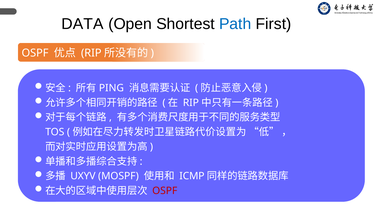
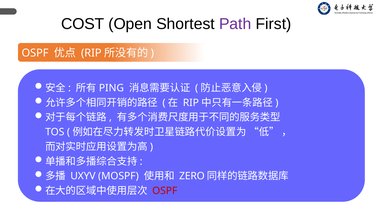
DATA: DATA -> COST (83, 24)
Path colour: blue -> purple (235, 24)
ICMP: ICMP -> ZERO (192, 176)
